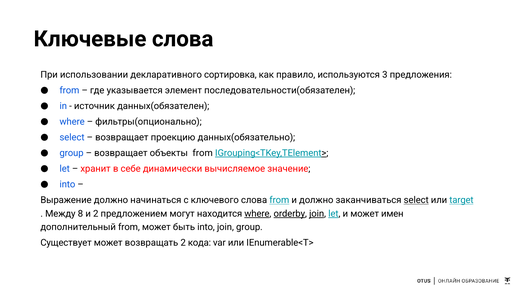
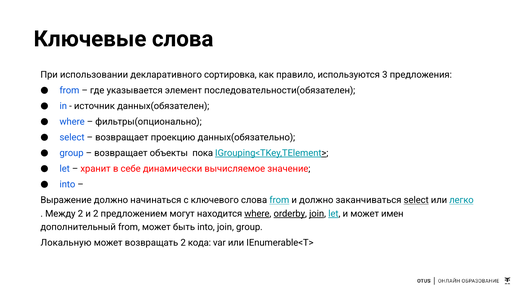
объекты from: from -> пока (203, 153)
target: target -> легко (461, 200)
Между 8: 8 -> 2 (80, 214)
Существует: Существует -> Локальную (66, 243)
